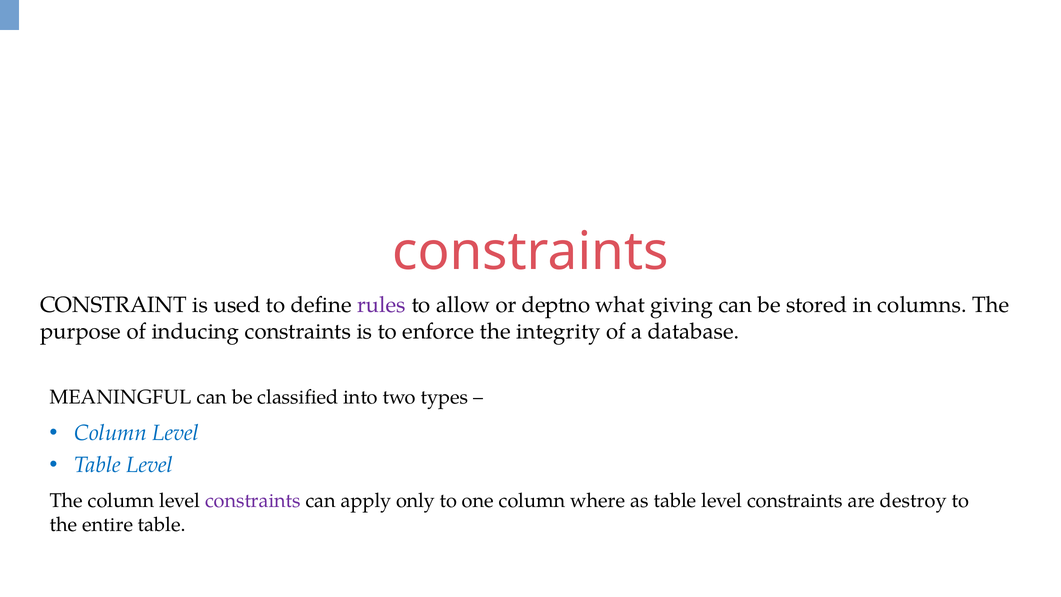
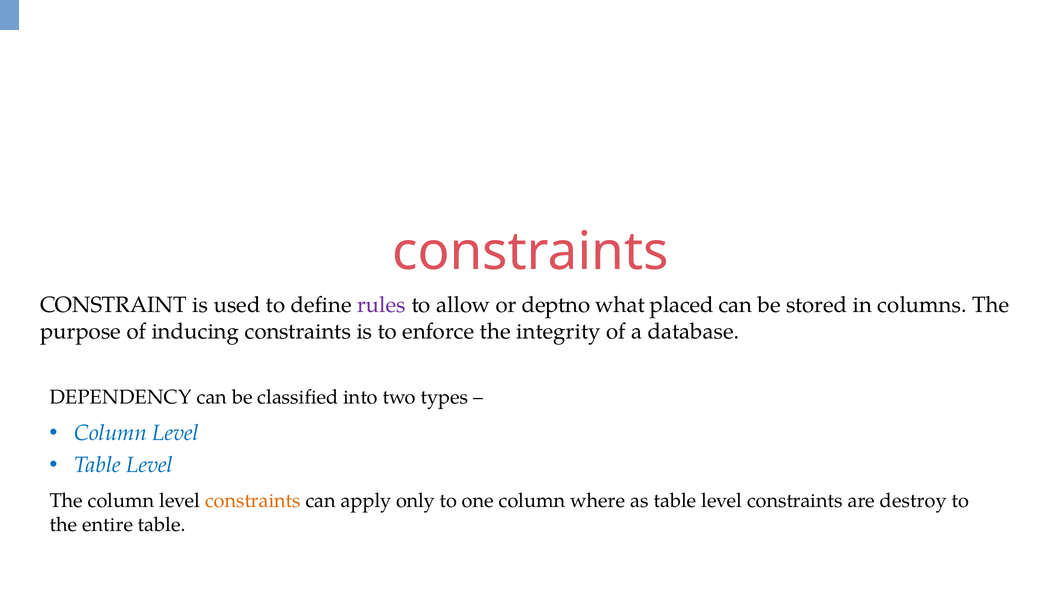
giving: giving -> placed (682, 305)
MEANINGFUL: MEANINGFUL -> DEPENDENCY (121, 397)
constraints colour: purple -> orange (253, 501)
